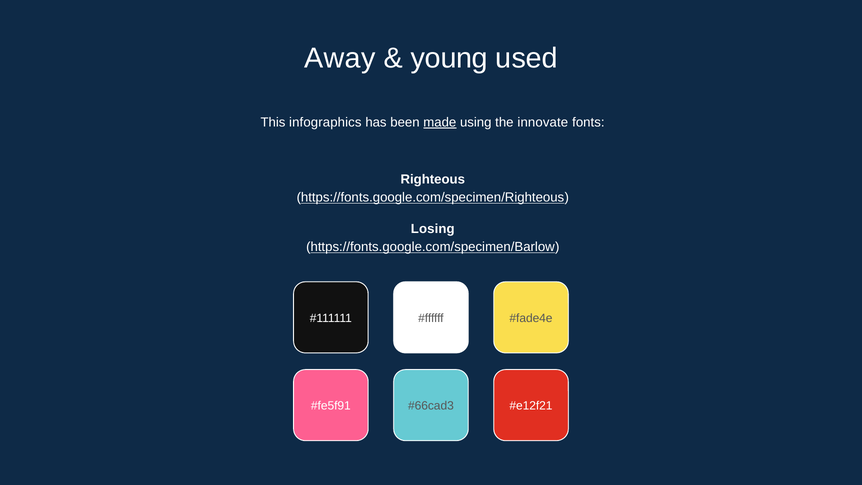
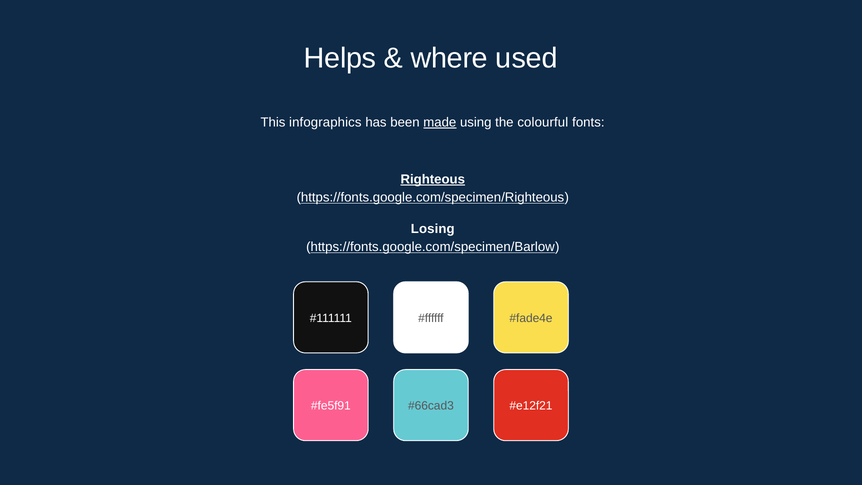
Away: Away -> Helps (340, 58)
young: young -> where (449, 58)
innovate: innovate -> colourful (543, 122)
Righteous underline: none -> present (433, 179)
